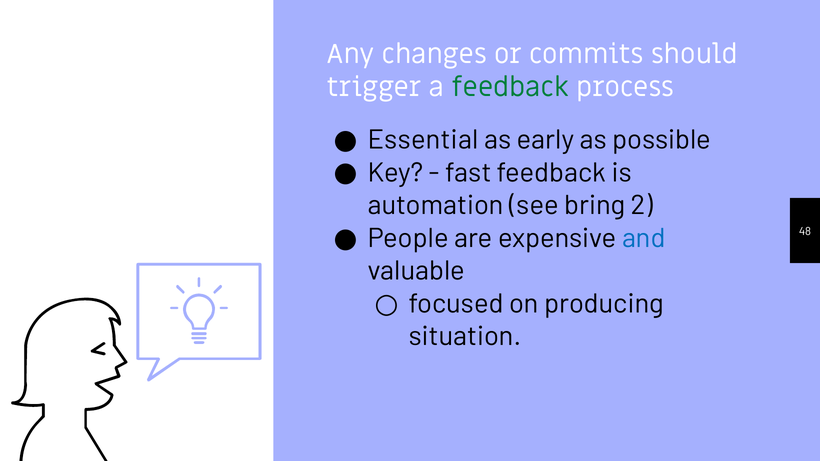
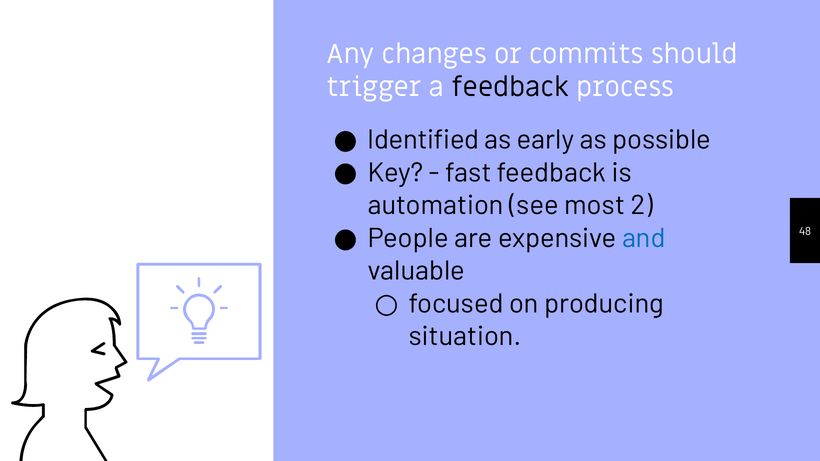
feedback colour: green -> black (510, 87)
Essential: Essential -> Identified (423, 140)
bring: bring -> most (595, 205)
